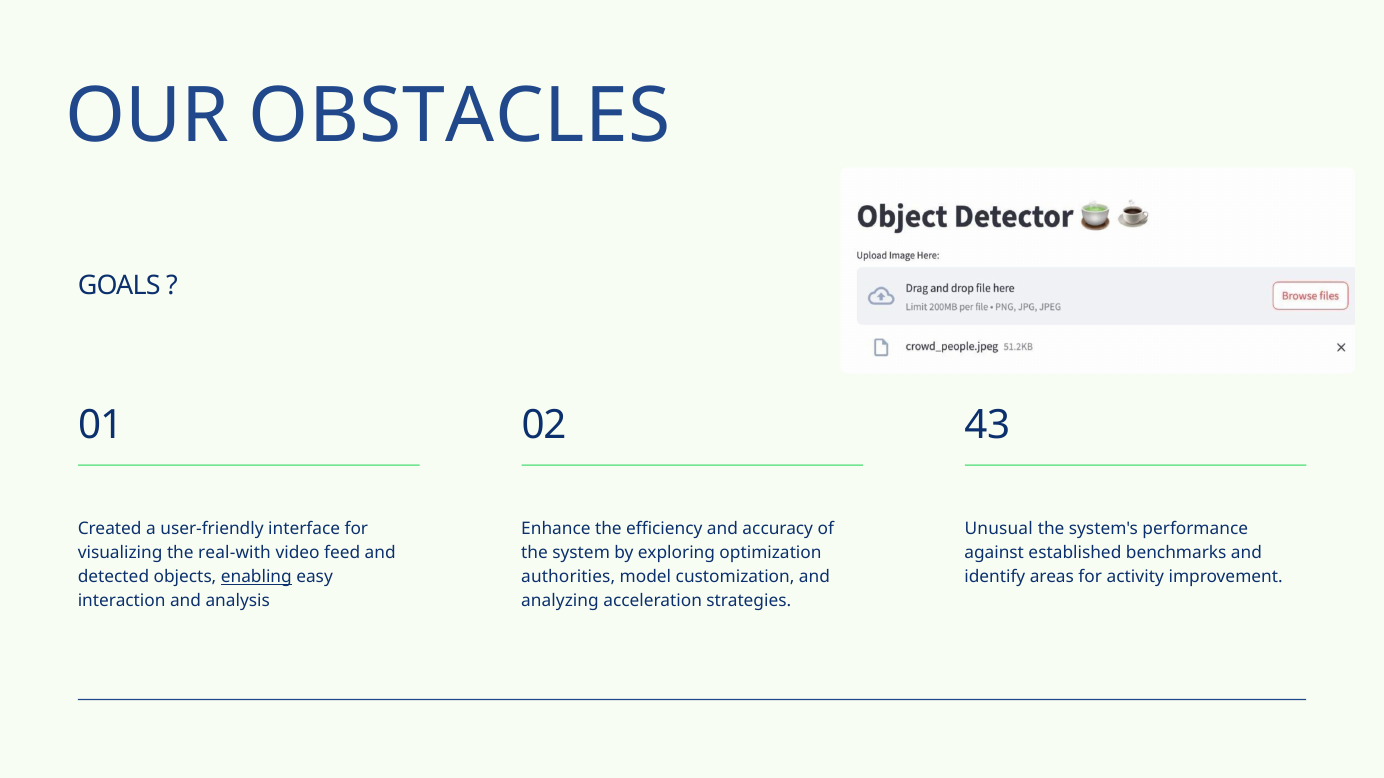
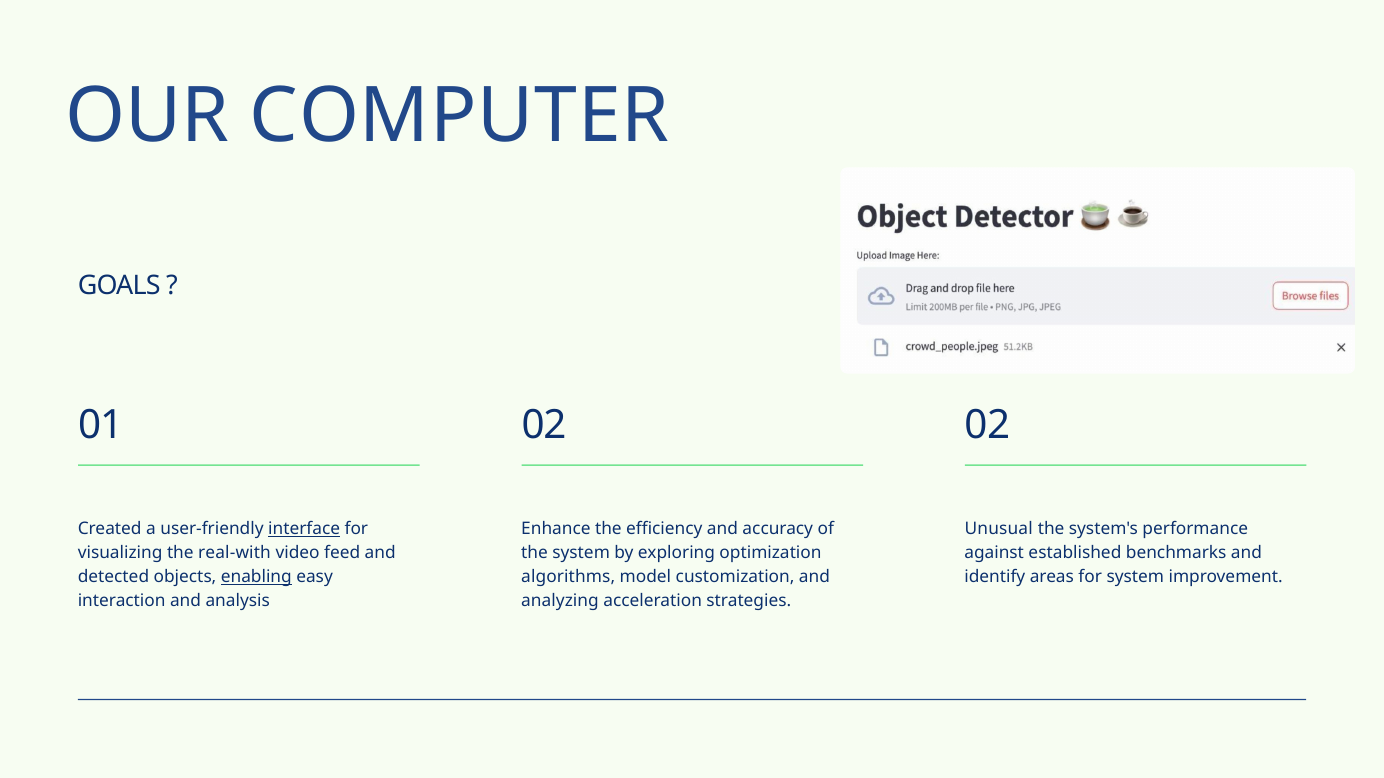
OBSTACLES: OBSTACLES -> COMPUTER (460, 116)
02 43: 43 -> 02 (987, 426)
interface underline: none -> present (304, 529)
authorities: authorities -> algorithms (568, 577)
for activity: activity -> system (1135, 577)
